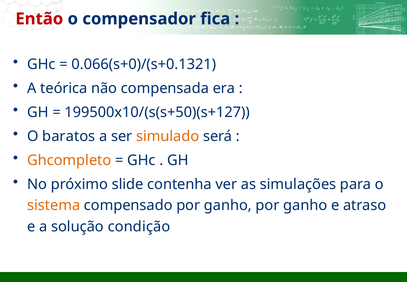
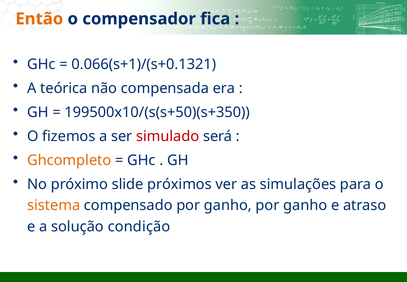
Então colour: red -> orange (39, 19)
0.066(s+0)/(s+0.1321: 0.066(s+0)/(s+0.1321 -> 0.066(s+1)/(s+0.1321 (144, 64)
199500x10/(s(s+50)(s+127: 199500x10/(s(s+50)(s+127 -> 199500x10/(s(s+50)(s+350 (157, 112)
baratos: baratos -> fizemos (69, 136)
simulado colour: orange -> red (168, 136)
contenha: contenha -> próximos (180, 184)
